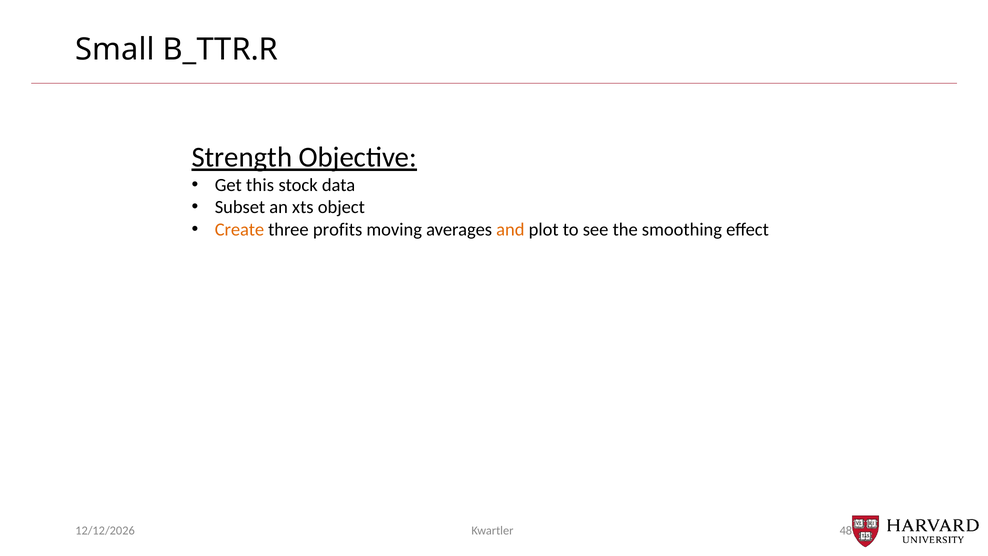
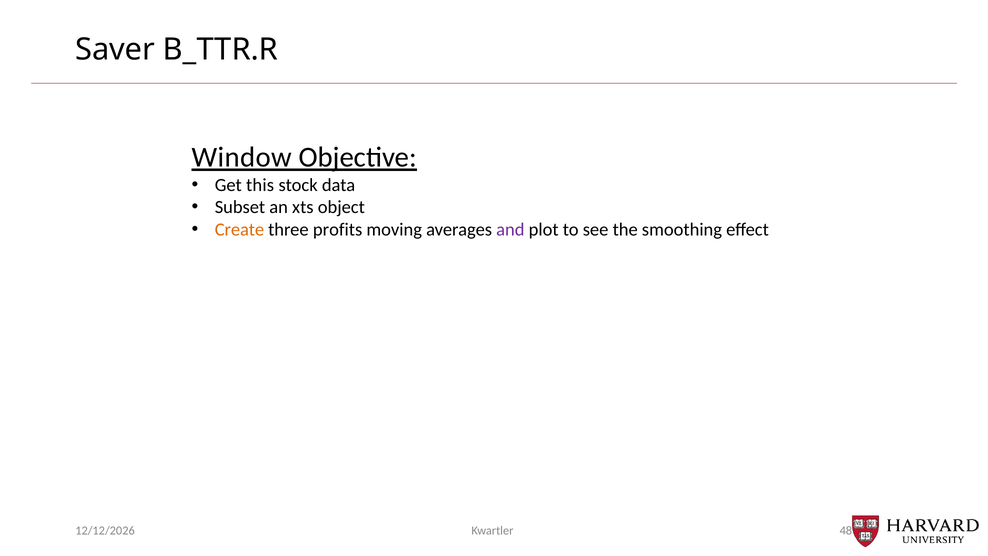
Small: Small -> Saver (115, 50)
Strength: Strength -> Window (242, 157)
and colour: orange -> purple (510, 229)
